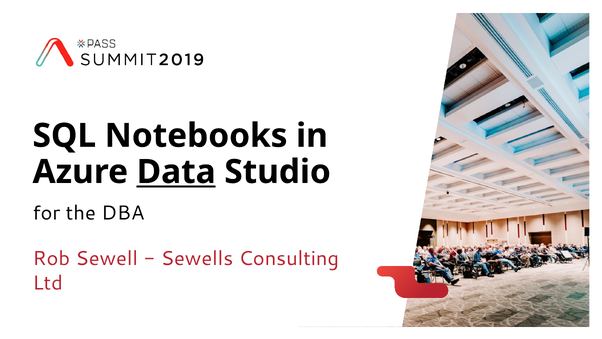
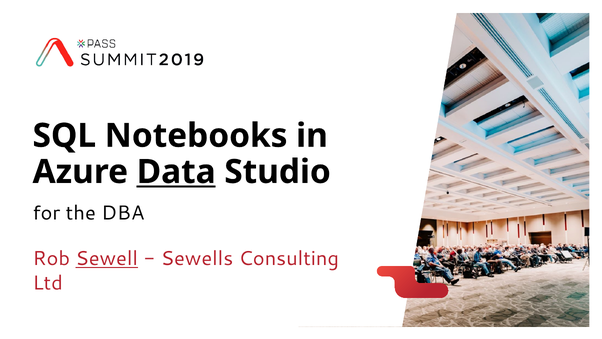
Sewell underline: none -> present (107, 259)
